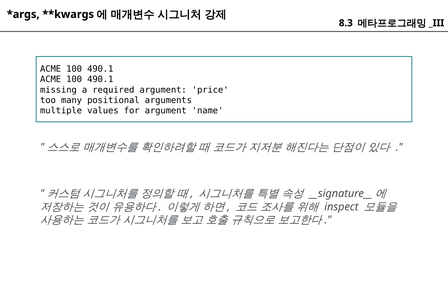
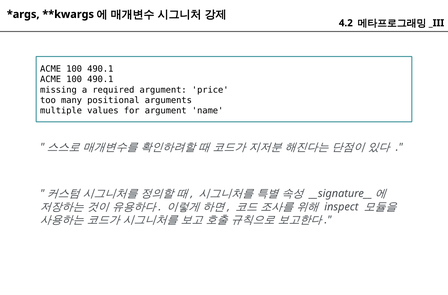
8.3: 8.3 -> 4.2 (346, 23)
